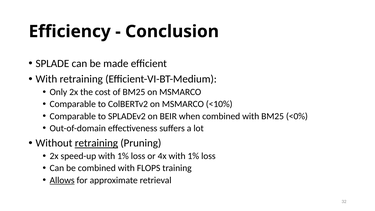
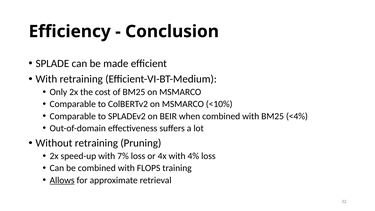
<0%: <0% -> <4% (297, 116)
retraining underline: present -> none (96, 143)
speed-up with 1%: 1% -> 7% (123, 156)
4x with 1%: 1% -> 4% (193, 156)
